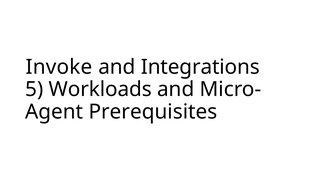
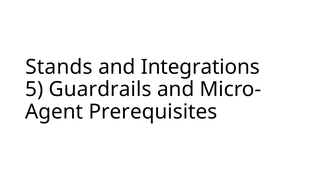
Invoke: Invoke -> Stands (59, 67)
Workloads: Workloads -> Guardrails (100, 89)
